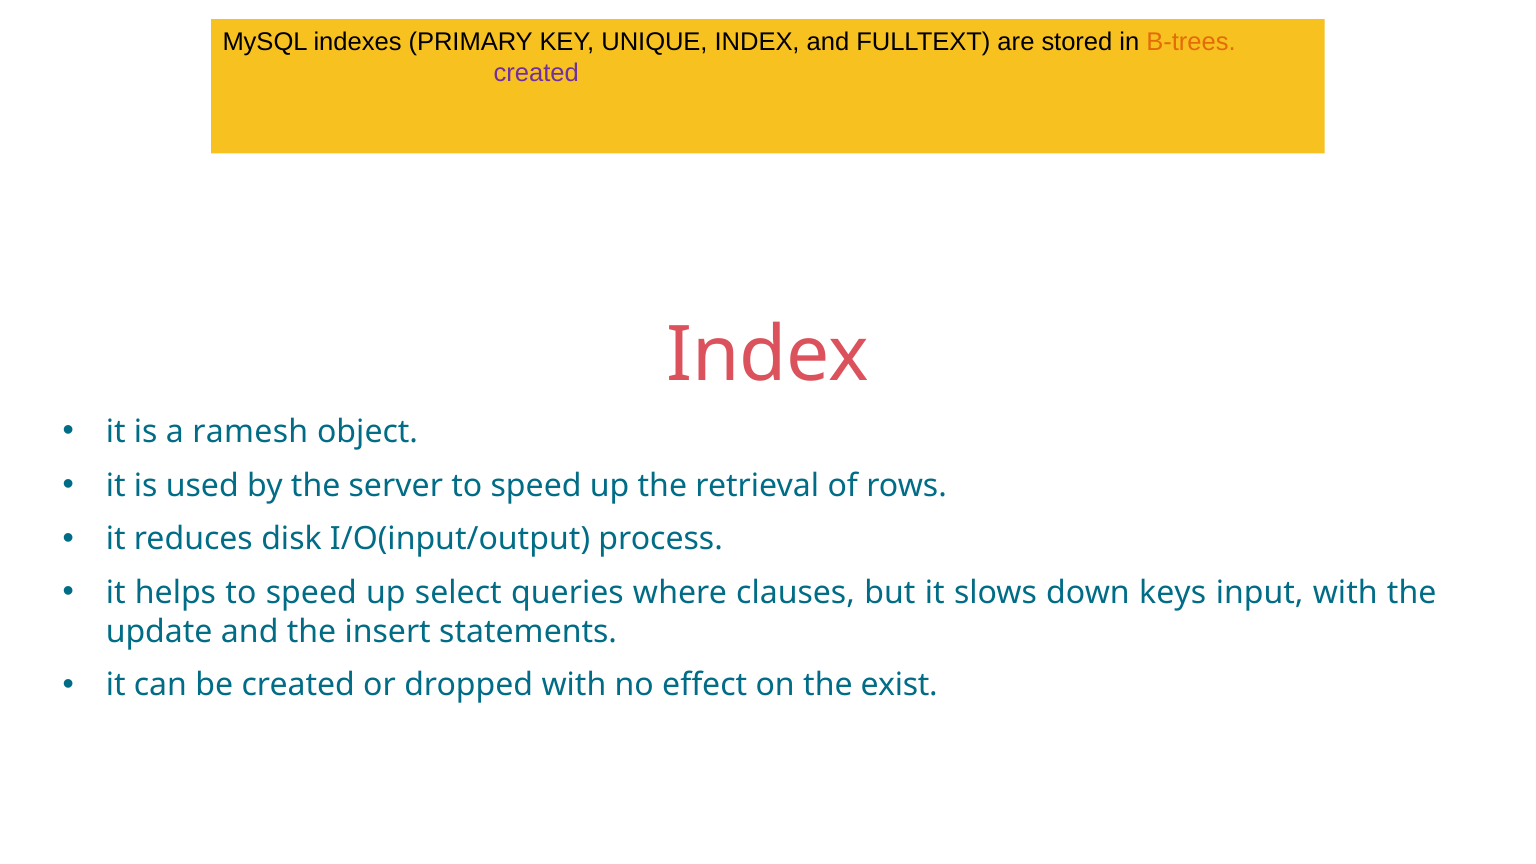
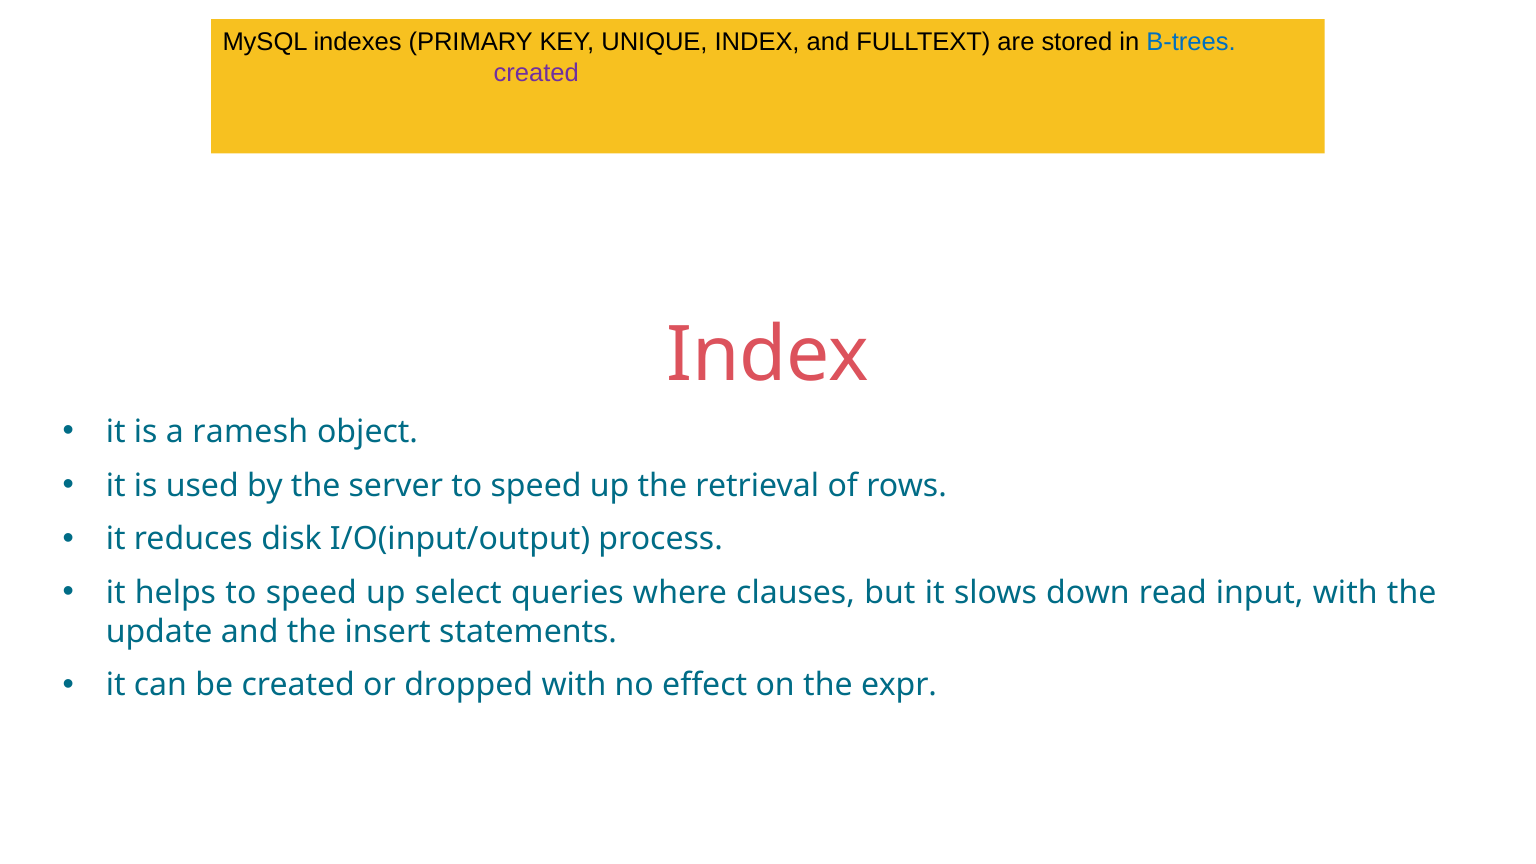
B-trees colour: orange -> blue (1191, 42)
keys: keys -> read (1173, 593)
exist: exist -> expr (899, 685)
